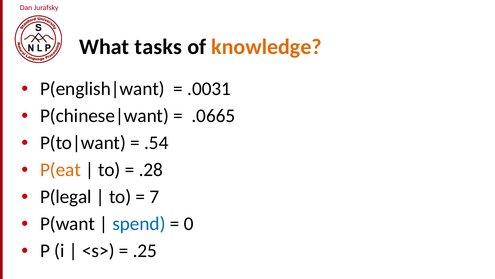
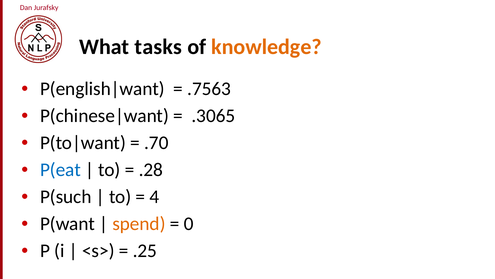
.0031: .0031 -> .7563 (209, 89)
.0665: .0665 -> .3065 (213, 116)
.54: .54 -> .70 (156, 143)
P(eat colour: orange -> blue (60, 170)
P(legal: P(legal -> P(such (66, 196)
7: 7 -> 4 (154, 196)
spend colour: blue -> orange (139, 223)
